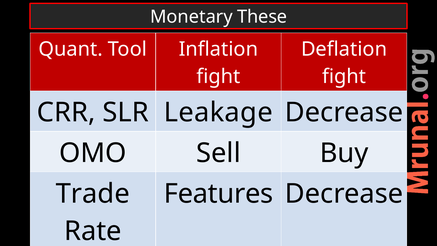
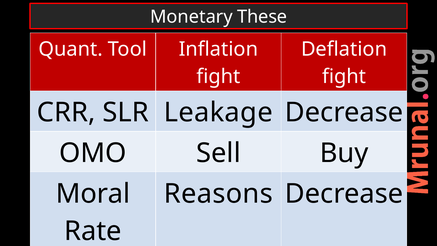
Trade: Trade -> Moral (93, 194)
Features: Features -> Reasons (218, 194)
